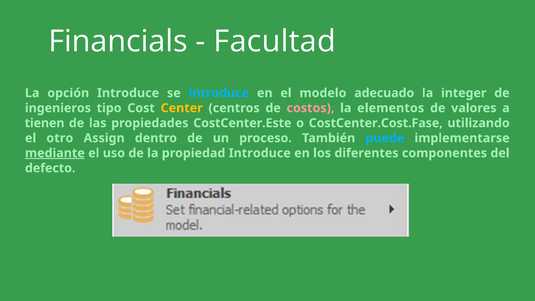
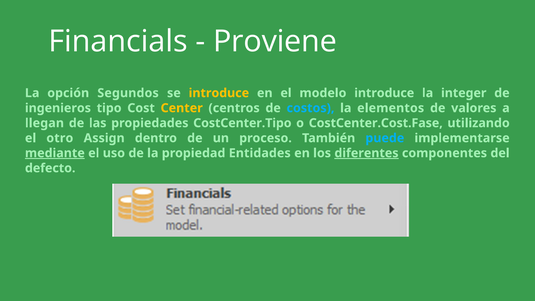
Facultad: Facultad -> Proviene (275, 42)
opción Introduce: Introduce -> Segundos (128, 93)
introduce colour: light blue -> yellow (219, 93)
modelo adecuado: adecuado -> introduce (384, 93)
costos colour: pink -> light blue (310, 108)
tienen: tienen -> llegan (44, 123)
CostCenter.Este: CostCenter.Este -> CostCenter.Tipo (242, 123)
propiedad Introduce: Introduce -> Entidades (260, 153)
diferentes underline: none -> present (366, 153)
